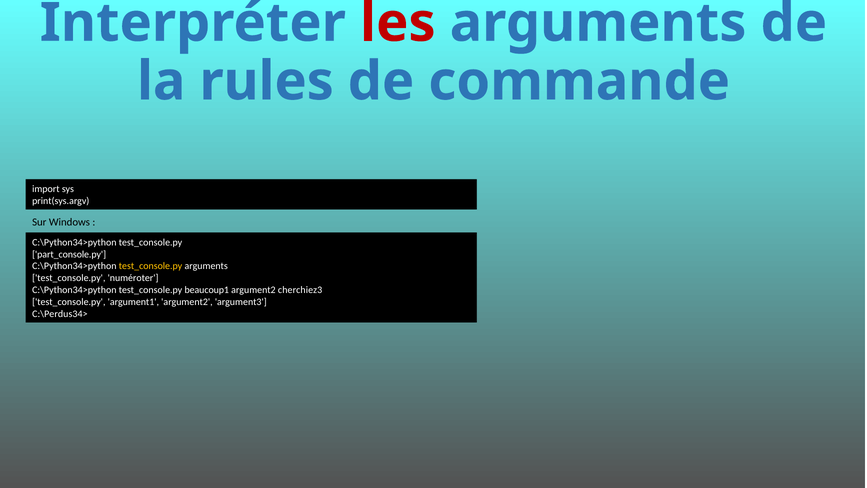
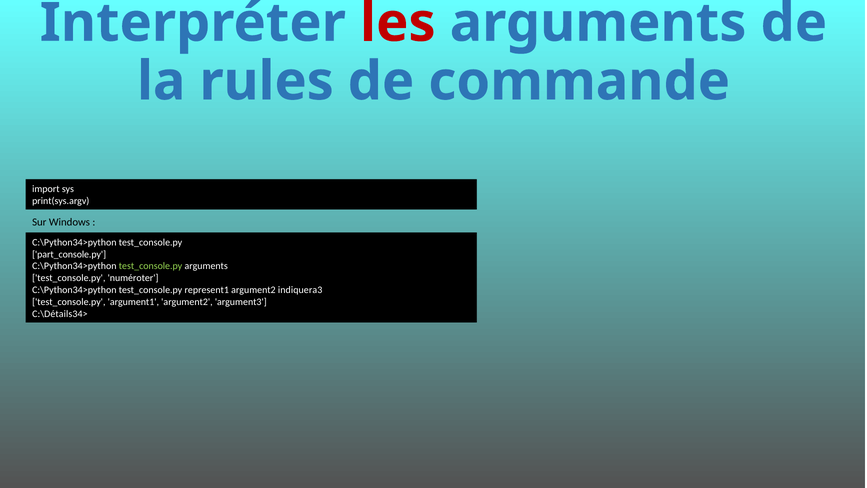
test_console.py colour: yellow -> light green (151, 266)
beaucoup1: beaucoup1 -> represent1 (207, 290)
cherchiez3: cherchiez3 -> indiquera3 (300, 290)
C:\Perdus34>: C:\Perdus34> -> C:\Détails34> (60, 314)
